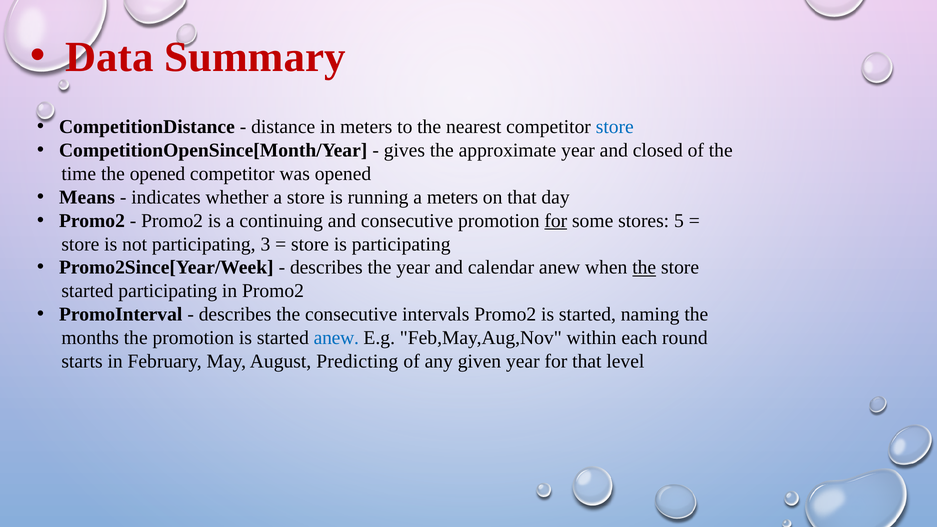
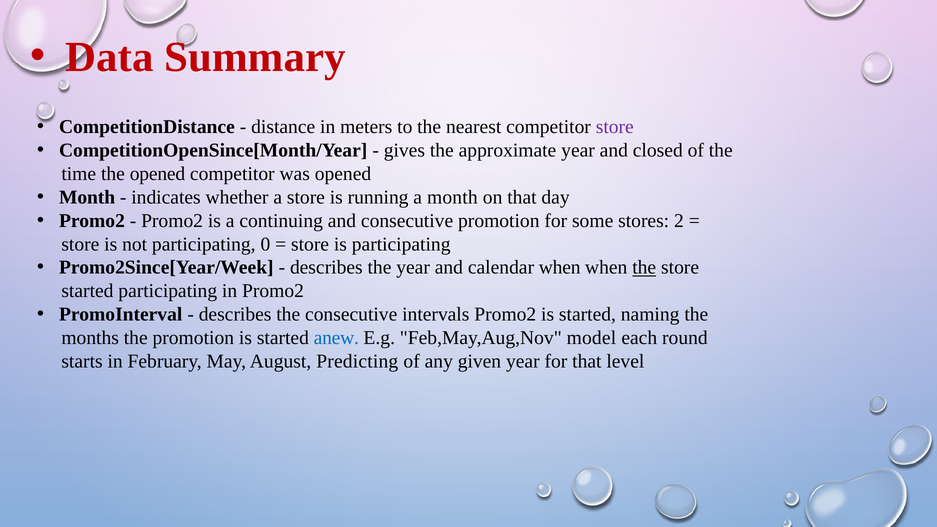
store colour: blue -> purple (615, 127)
Means: Means -> Month (87, 197)
a meters: meters -> month (452, 197)
for underline: present -> none (556, 221)
5: 5 -> 2 (679, 221)
3: 3 -> 0 (265, 244)
calendar anew: anew -> when (560, 268)
within: within -> model (591, 338)
